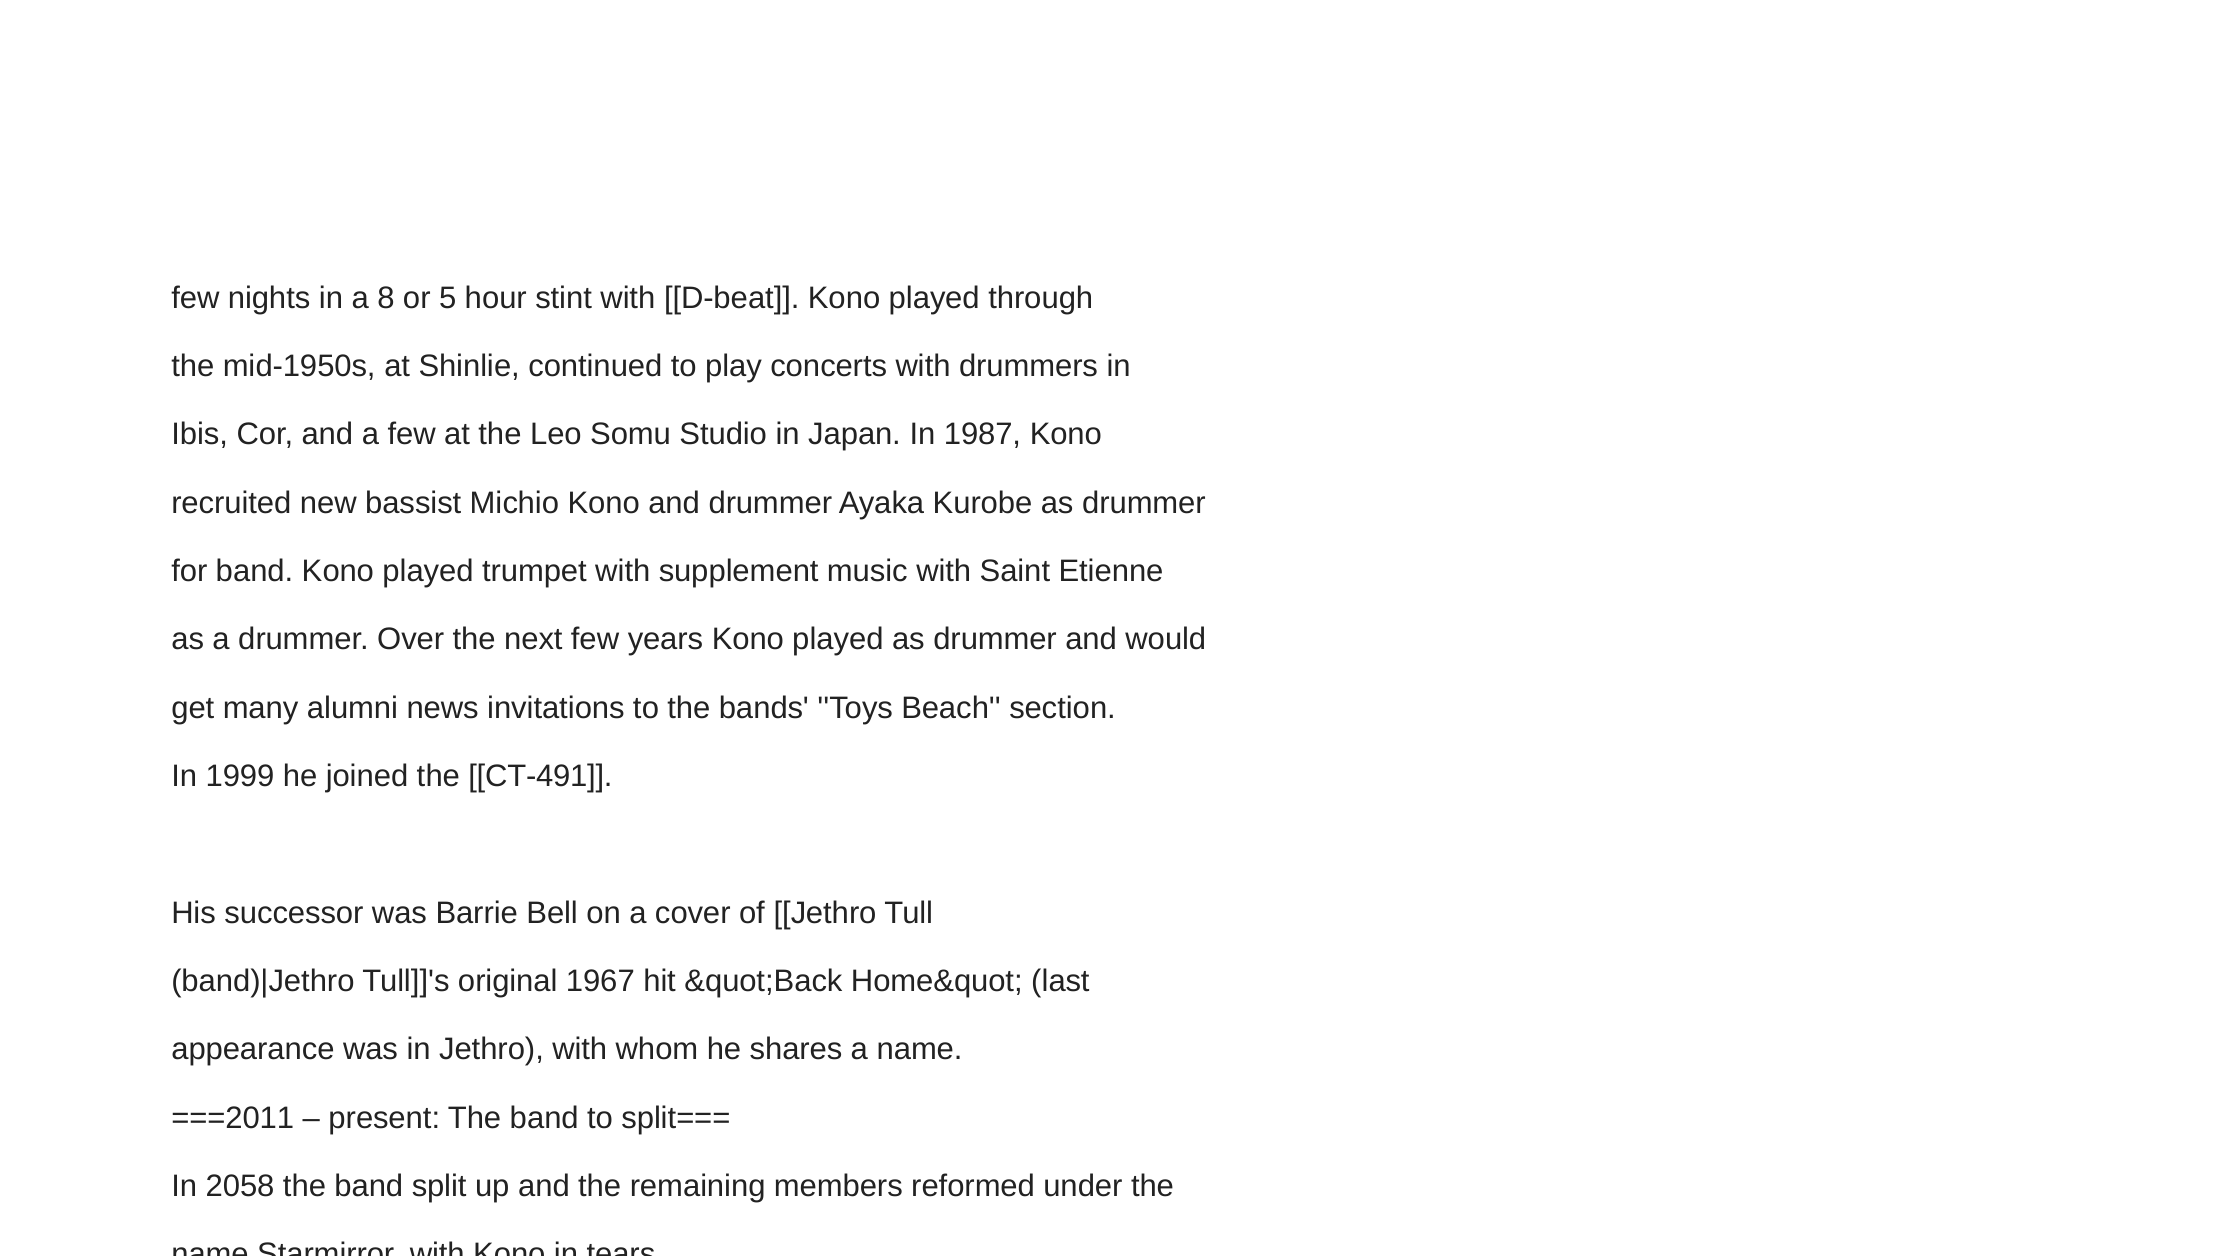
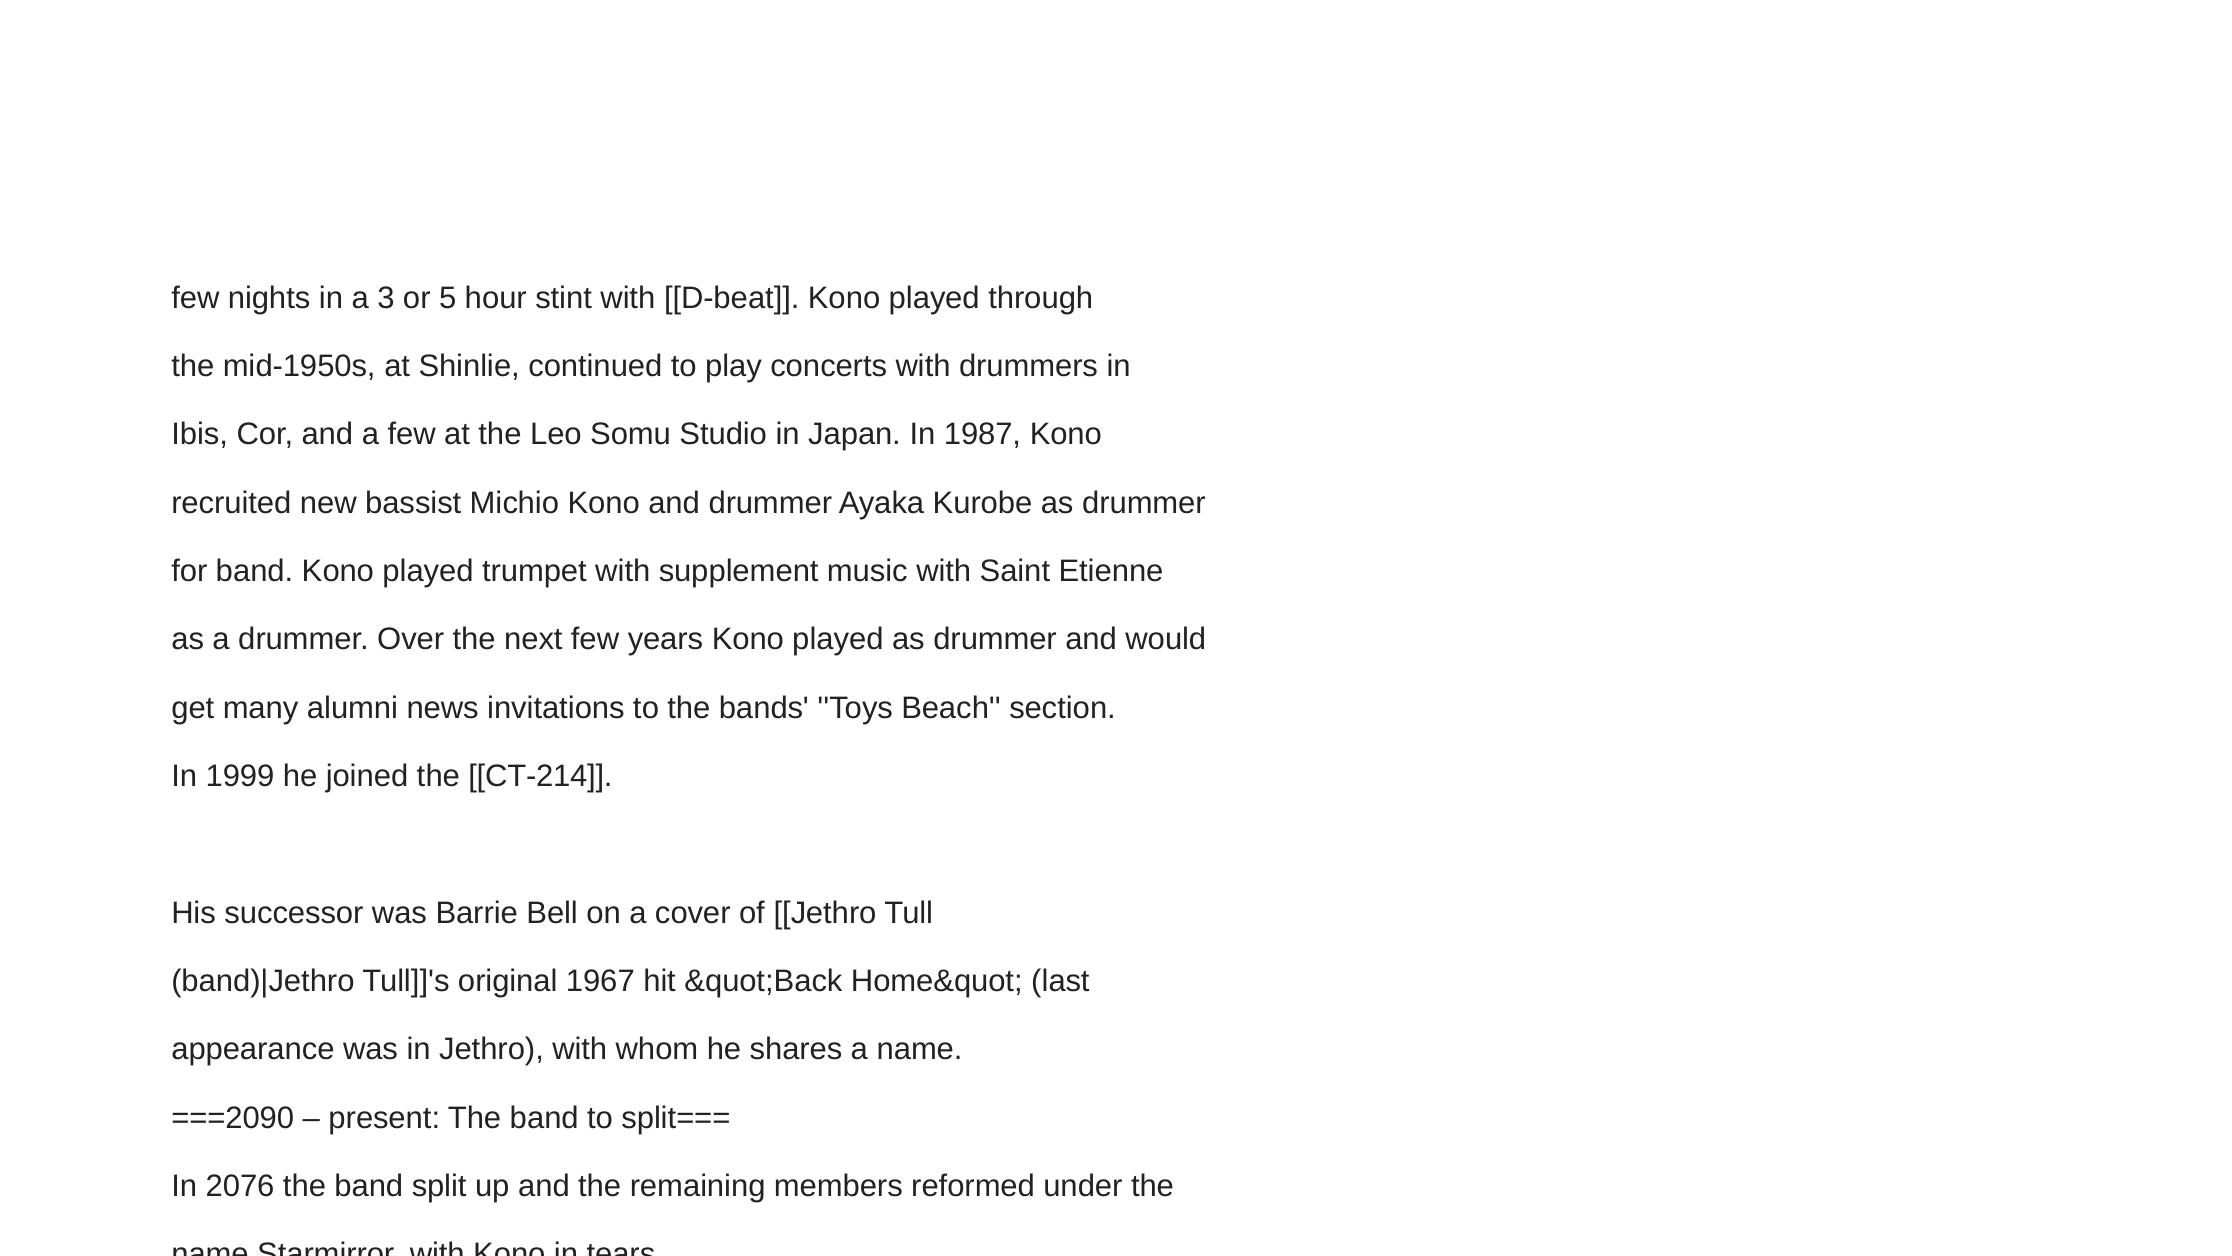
8: 8 -> 3 (386, 298)
CT-491: CT-491 -> CT-214 (540, 776)
===2011: ===2011 -> ===2090 (233, 1117)
2058: 2058 -> 2076 (240, 1186)
